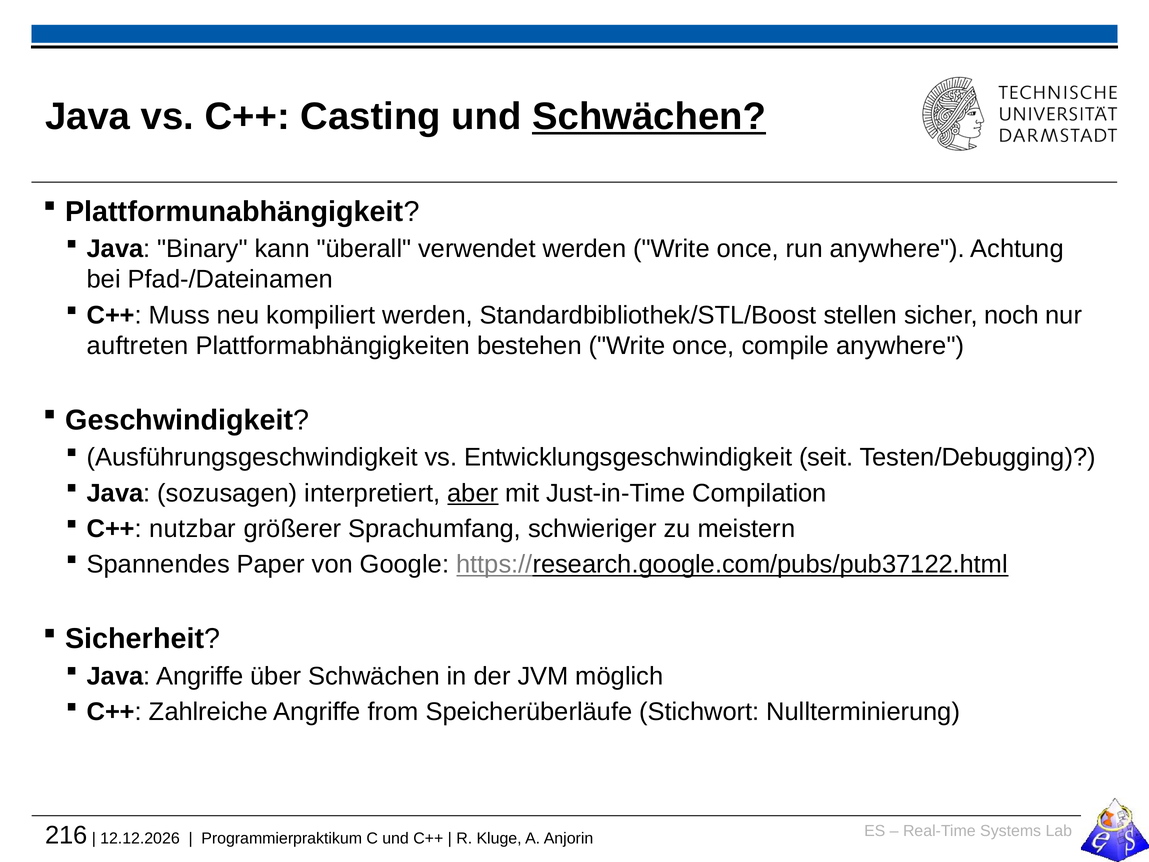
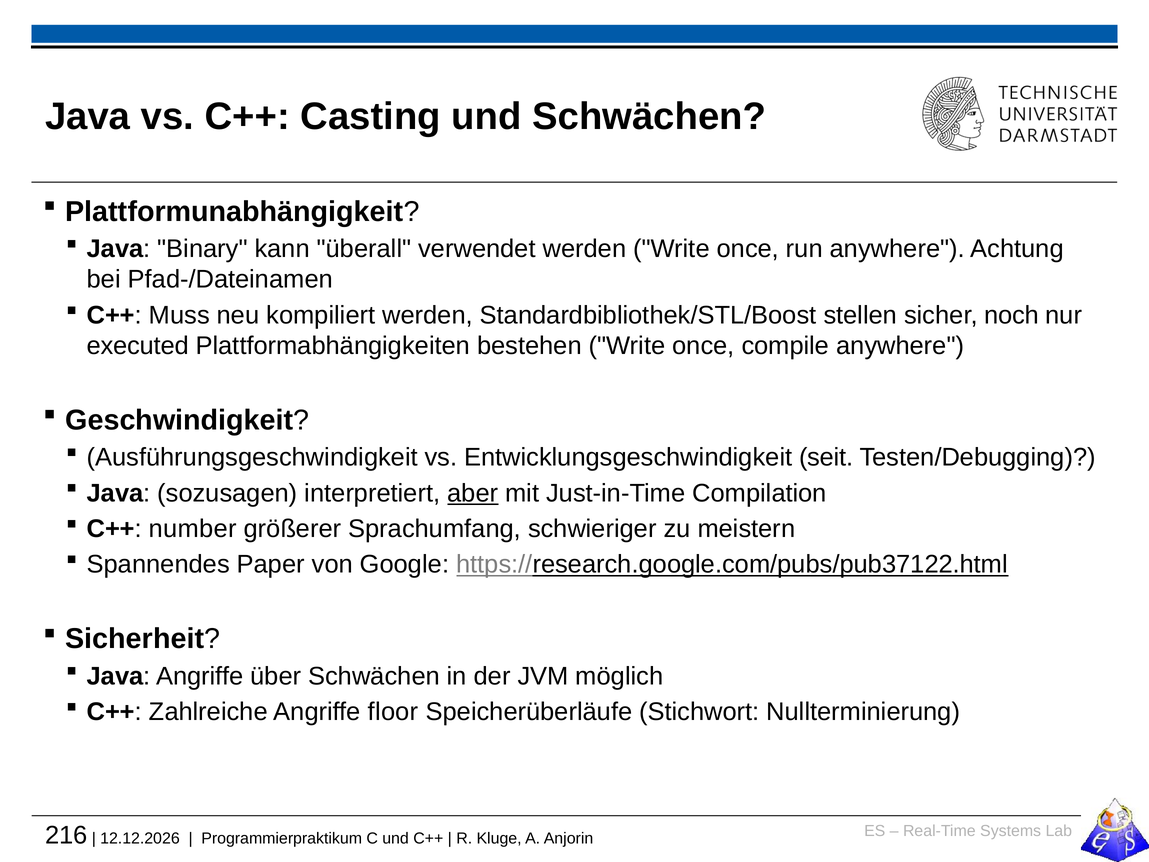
Schwächen underline: present -> none (649, 117)
auftreten: auftreten -> executed (138, 346)
nutzbar: nutzbar -> number (193, 529)
from: from -> floor (393, 712)
